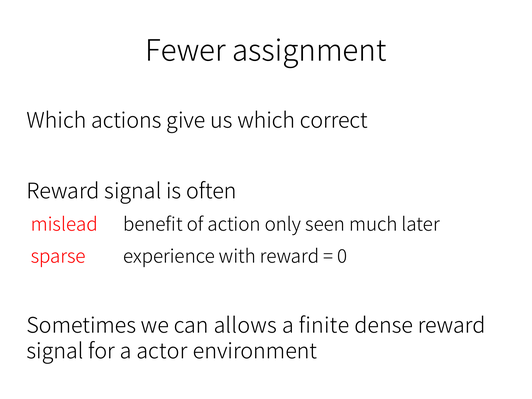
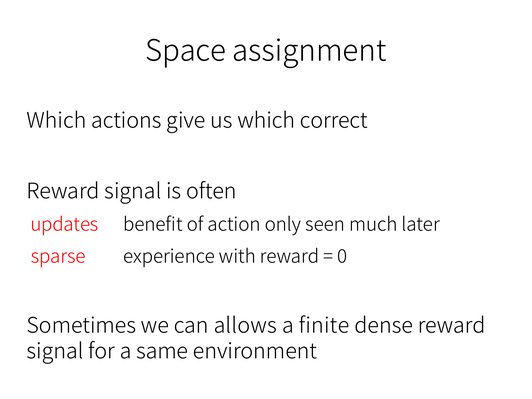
Fewer: Fewer -> Space (186, 51)
mislead: mislead -> updates (64, 225)
actor: actor -> same (162, 352)
